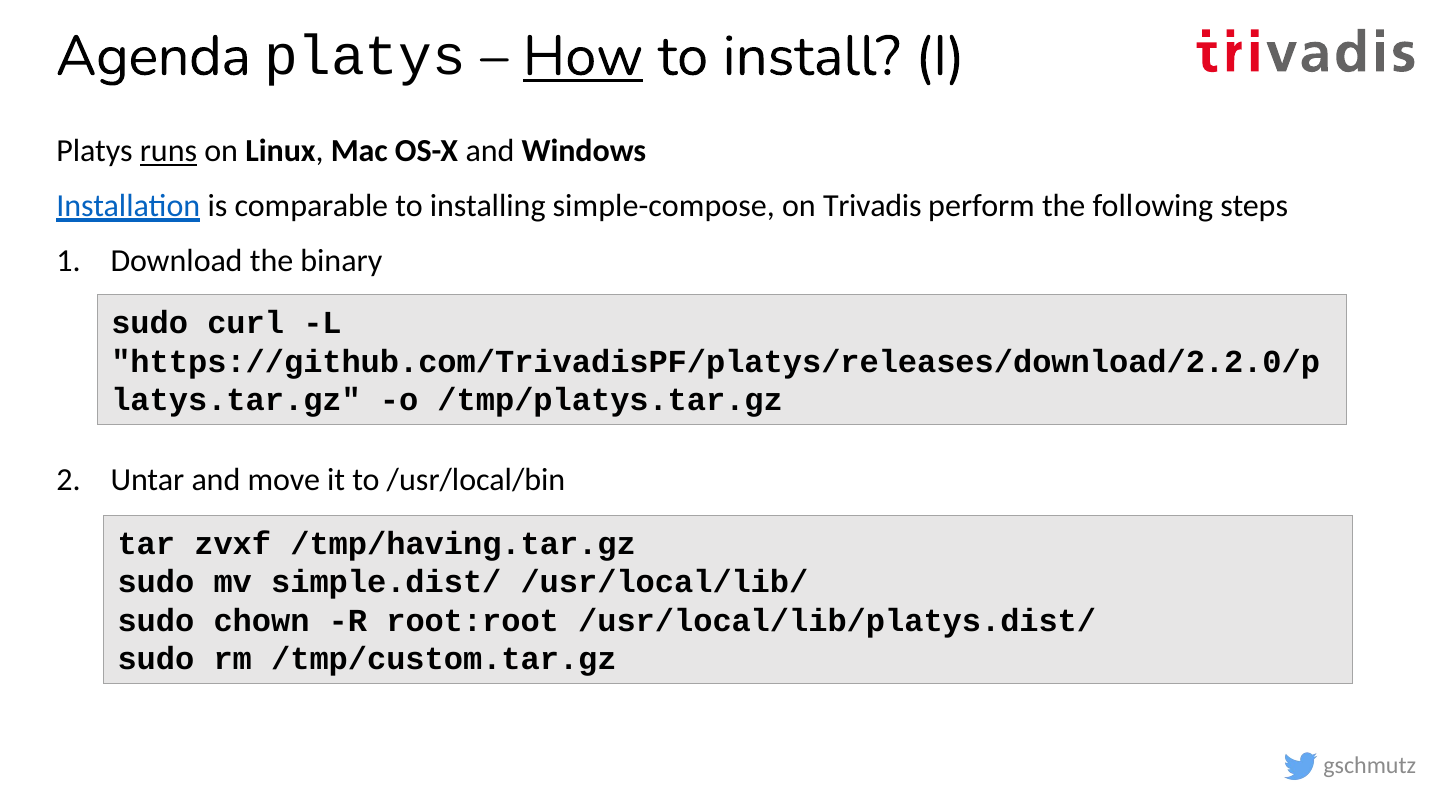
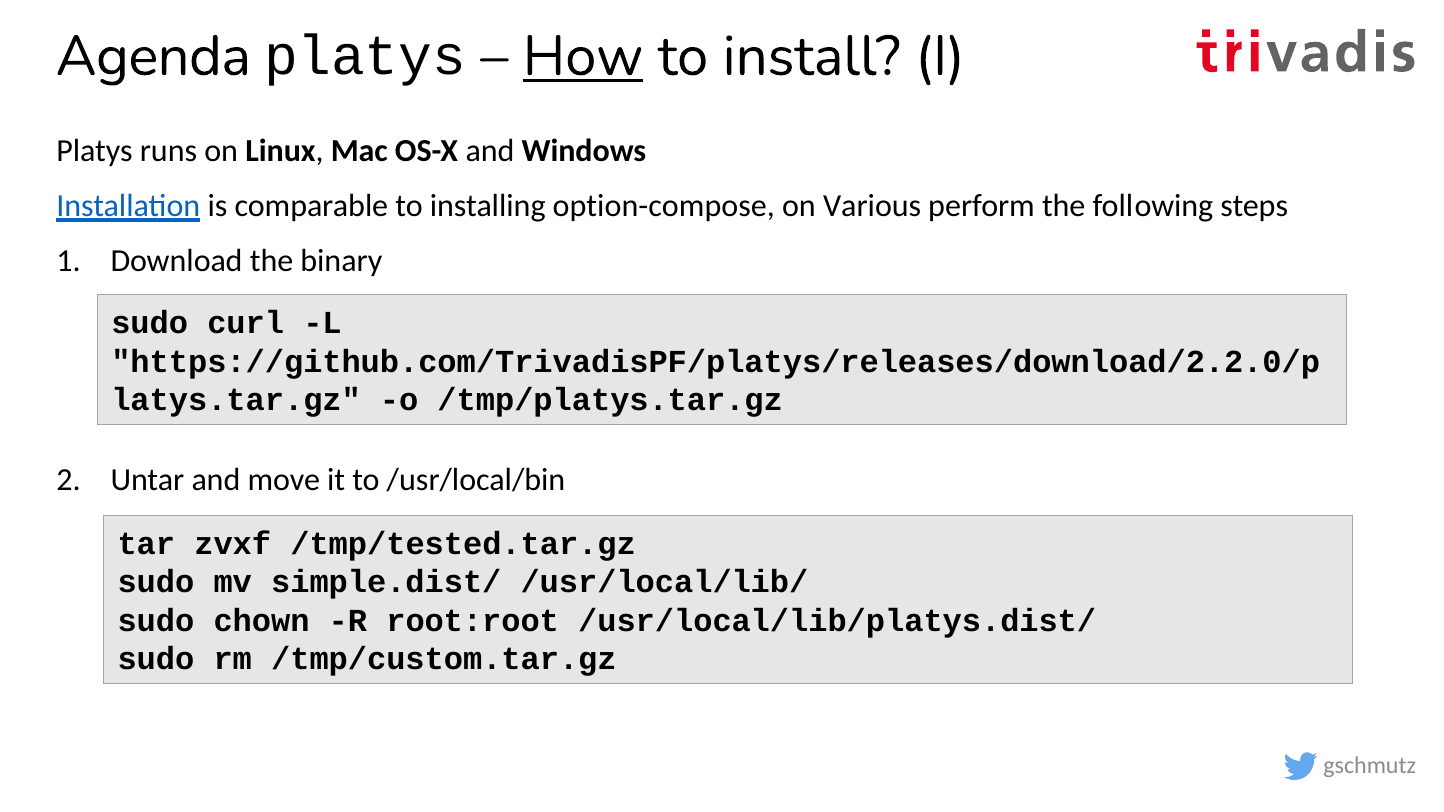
runs underline: present -> none (168, 151)
simple-compose: simple-compose -> option-compose (664, 206)
Trivadis: Trivadis -> Various (872, 206)
/tmp/having.tar.gz: /tmp/having.tar.gz -> /tmp/tested.tar.gz (463, 544)
